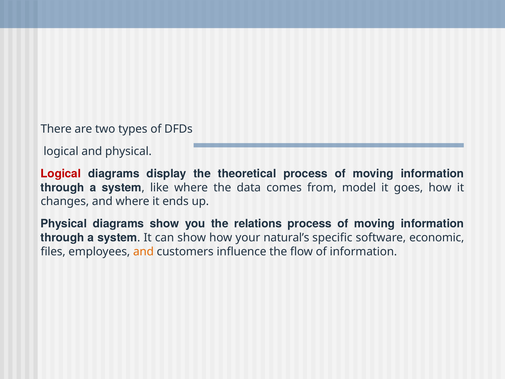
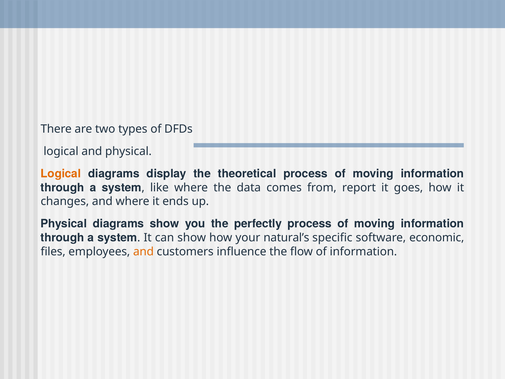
Logical colour: red -> orange (61, 174)
model: model -> report (359, 187)
relations: relations -> perfectly (258, 224)
